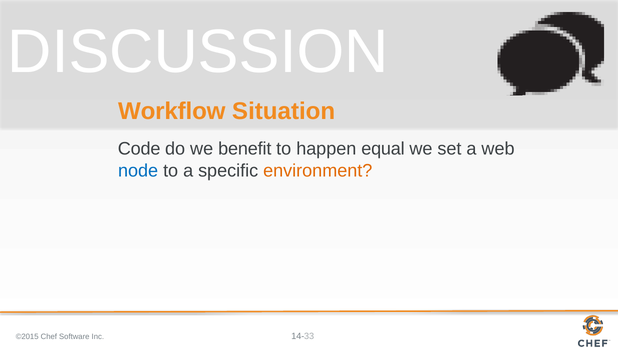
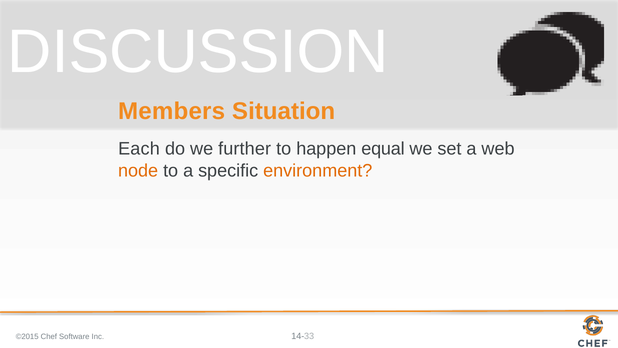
Workflow: Workflow -> Members (172, 111)
Code: Code -> Each (139, 149)
benefit: benefit -> further (245, 149)
node colour: blue -> orange (138, 170)
